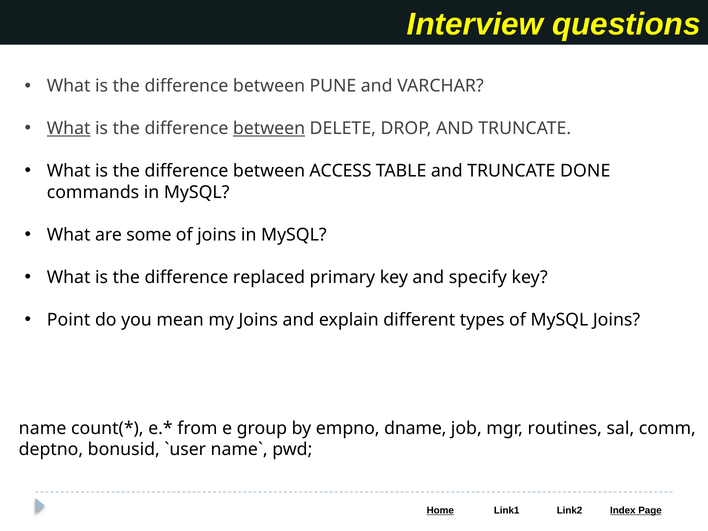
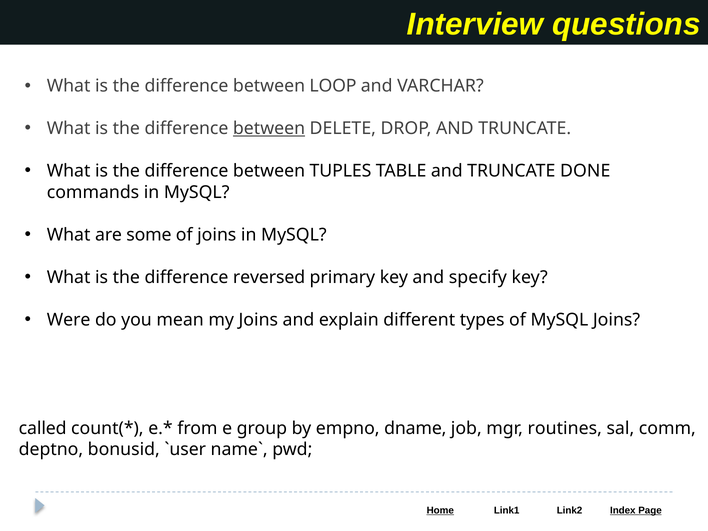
PUNE: PUNE -> LOOP (333, 86)
What underline: present -> none (69, 129)
ACCESS: ACCESS -> TUPLES (340, 171)
replaced: replaced -> reversed (269, 277)
Point: Point -> Were (69, 320)
name: name -> called (43, 428)
